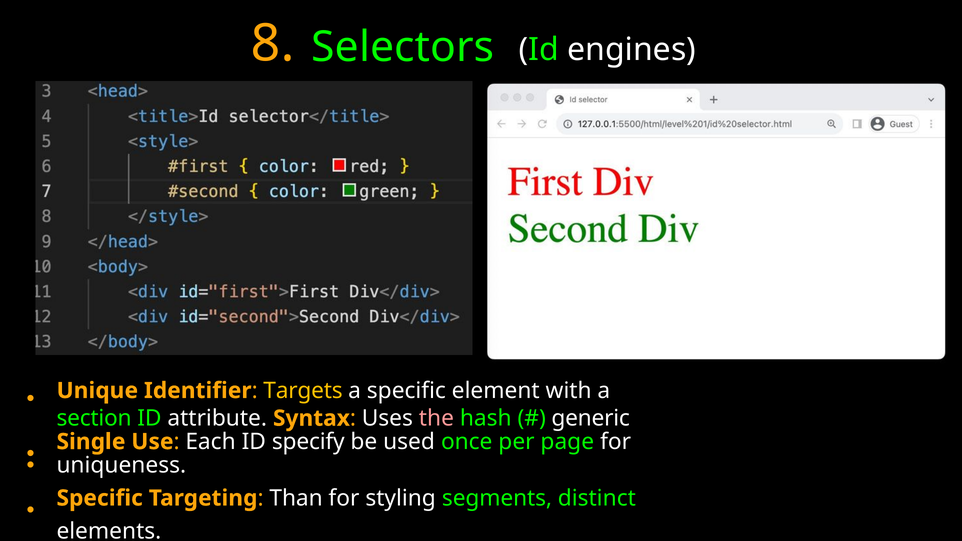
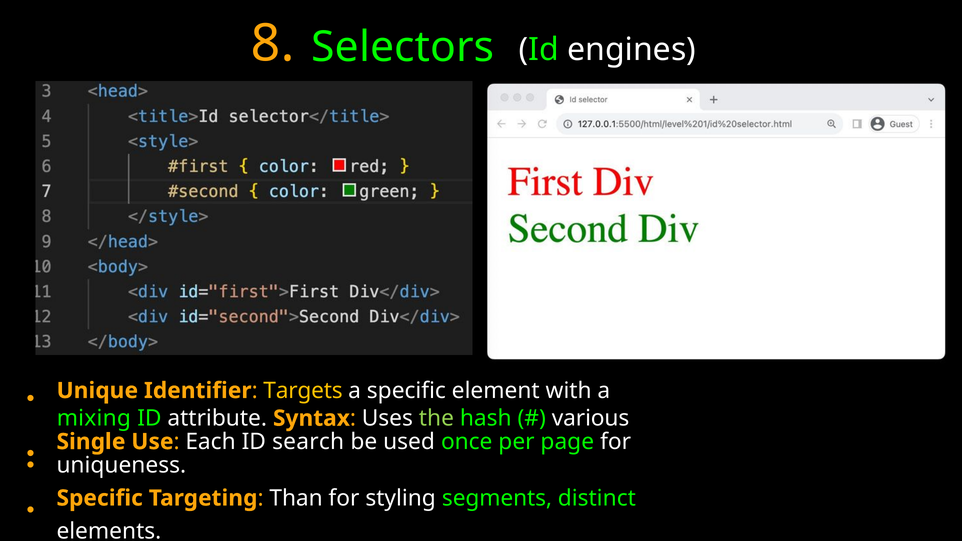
section: section -> mixing (94, 418)
the colour: pink -> light green (436, 418)
generic: generic -> various (591, 418)
specify: specify -> search (308, 442)
